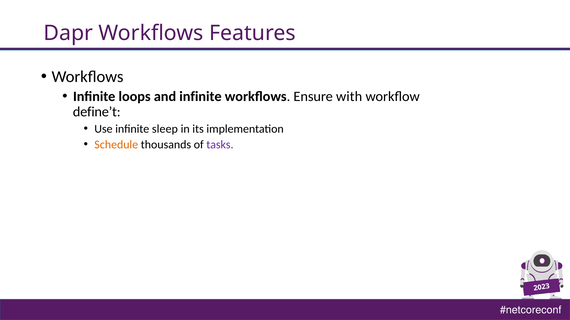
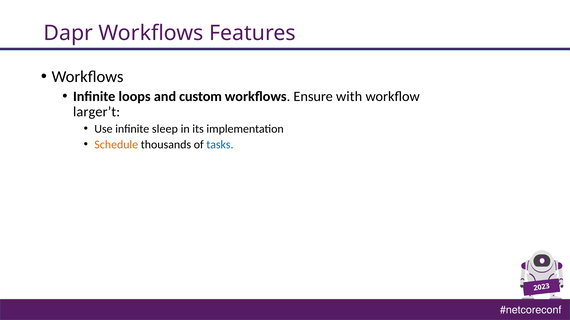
and infinite: infinite -> custom (201, 97)
define’t: define’t -> larger’t (97, 112)
tasks colour: purple -> blue (220, 145)
